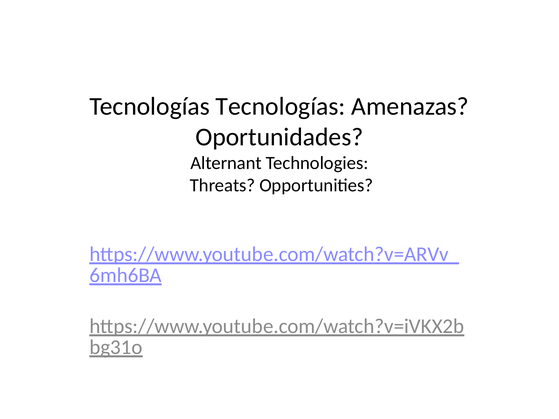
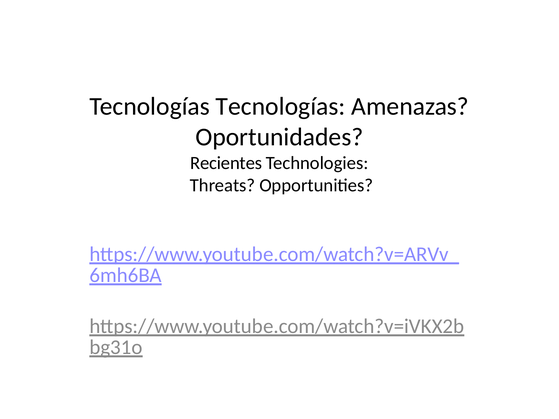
Alternant: Alternant -> Recientes (226, 163)
